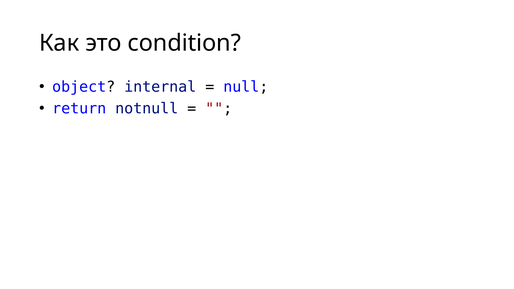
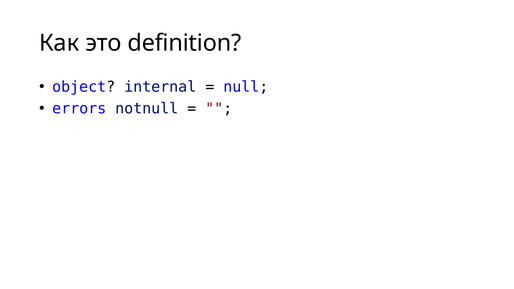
condition: condition -> definition (184, 43)
return: return -> errors (79, 108)
